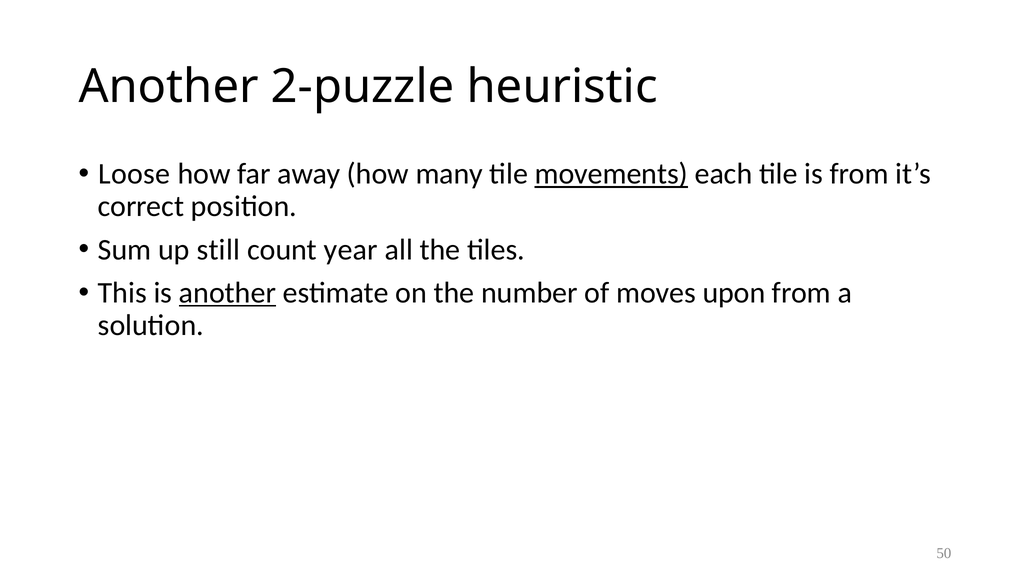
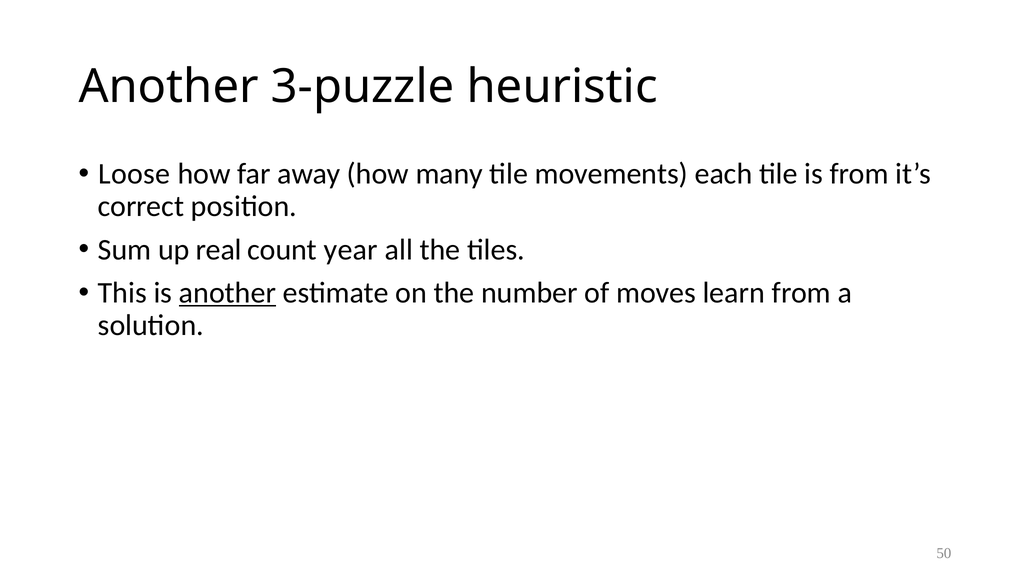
2-puzzle: 2-puzzle -> 3-puzzle (363, 87)
movements underline: present -> none (611, 174)
still: still -> real (219, 250)
upon: upon -> learn (734, 293)
